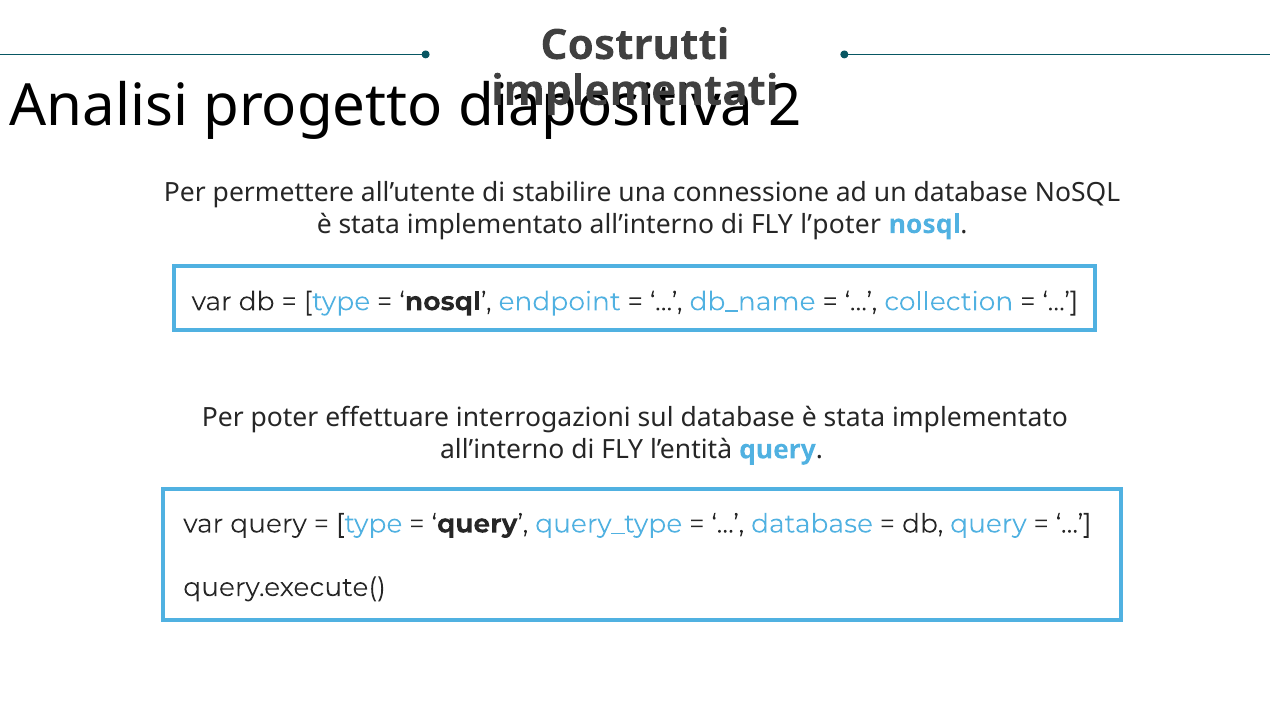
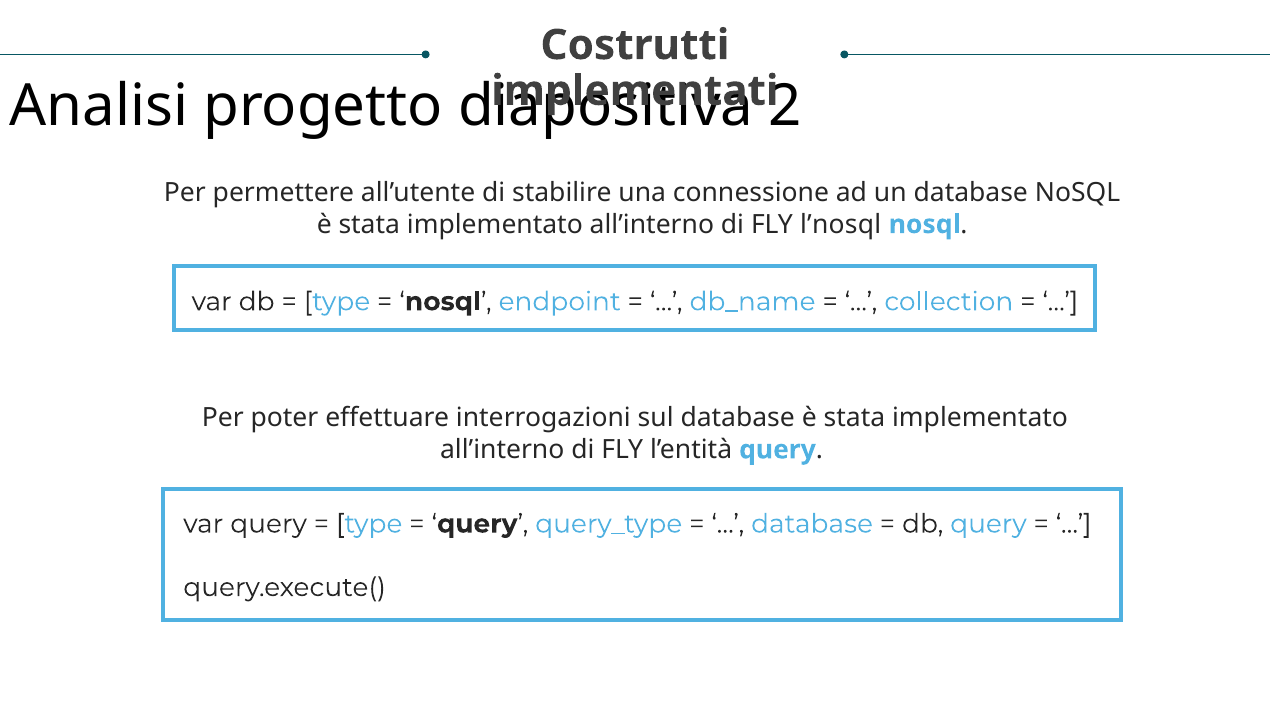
l’poter: l’poter -> l’nosql (841, 225)
